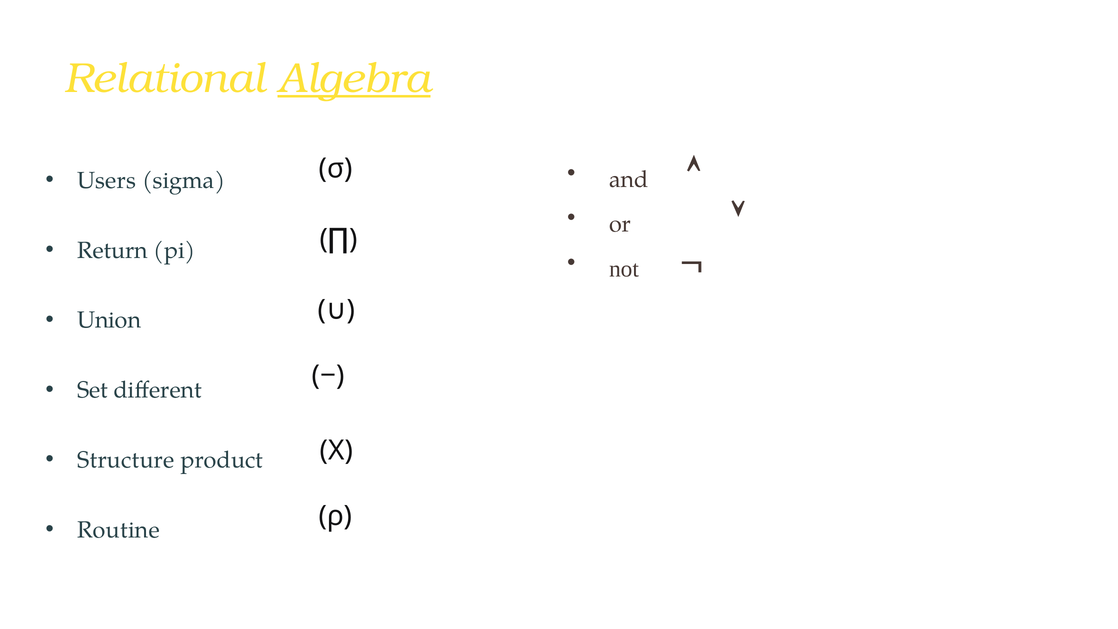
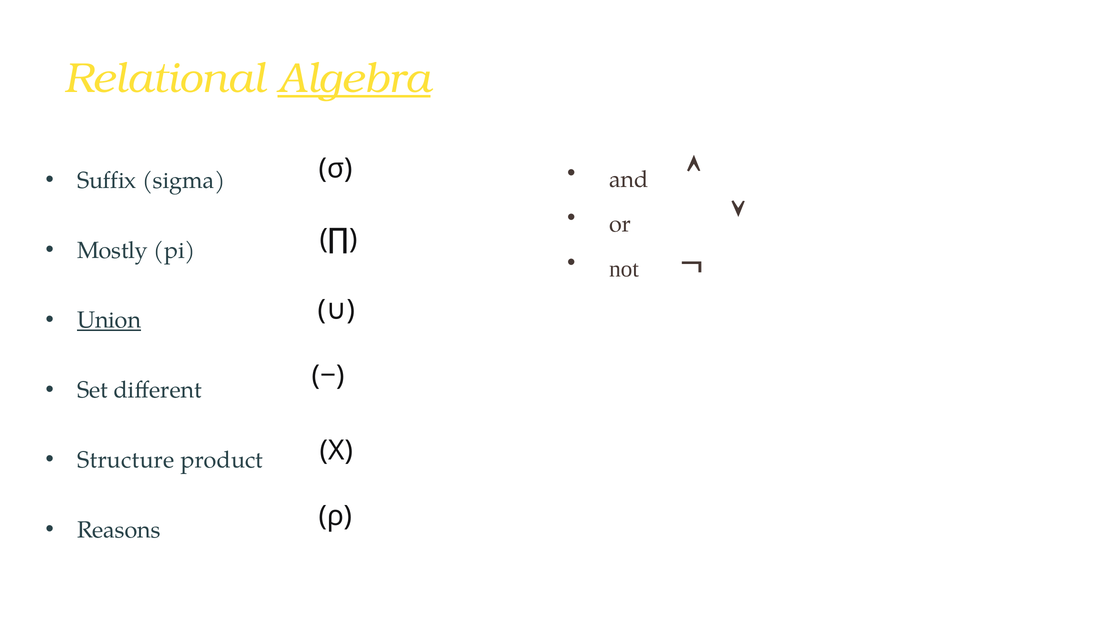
Users: Users -> Suffix (107, 180)
Return: Return -> Mostly (112, 250)
Union underline: none -> present (109, 320)
Routine: Routine -> Reasons (119, 530)
